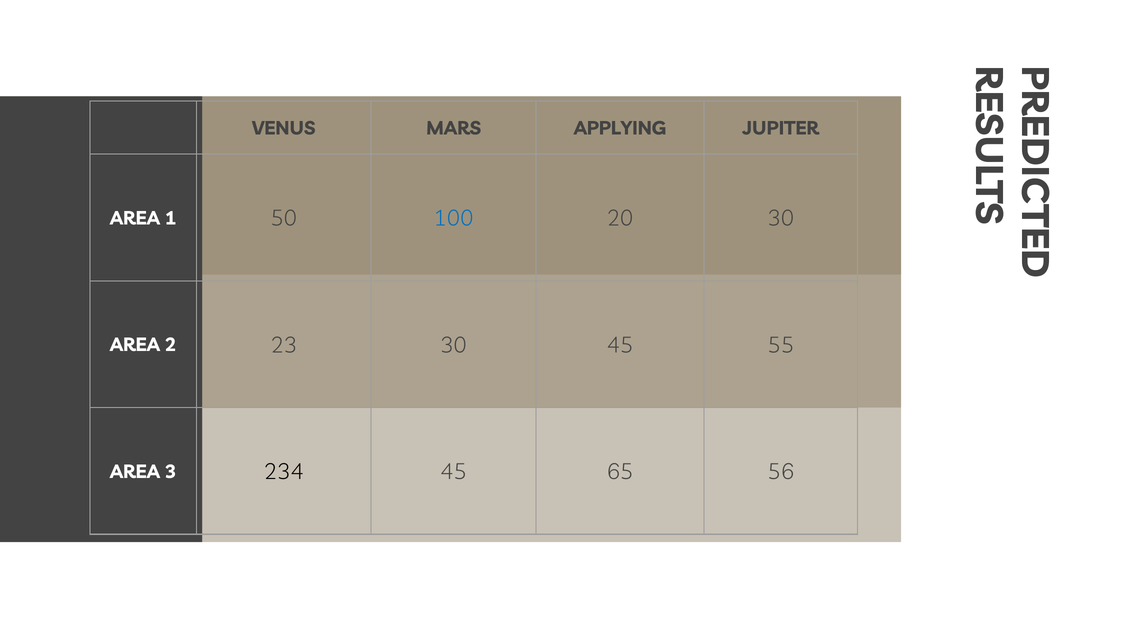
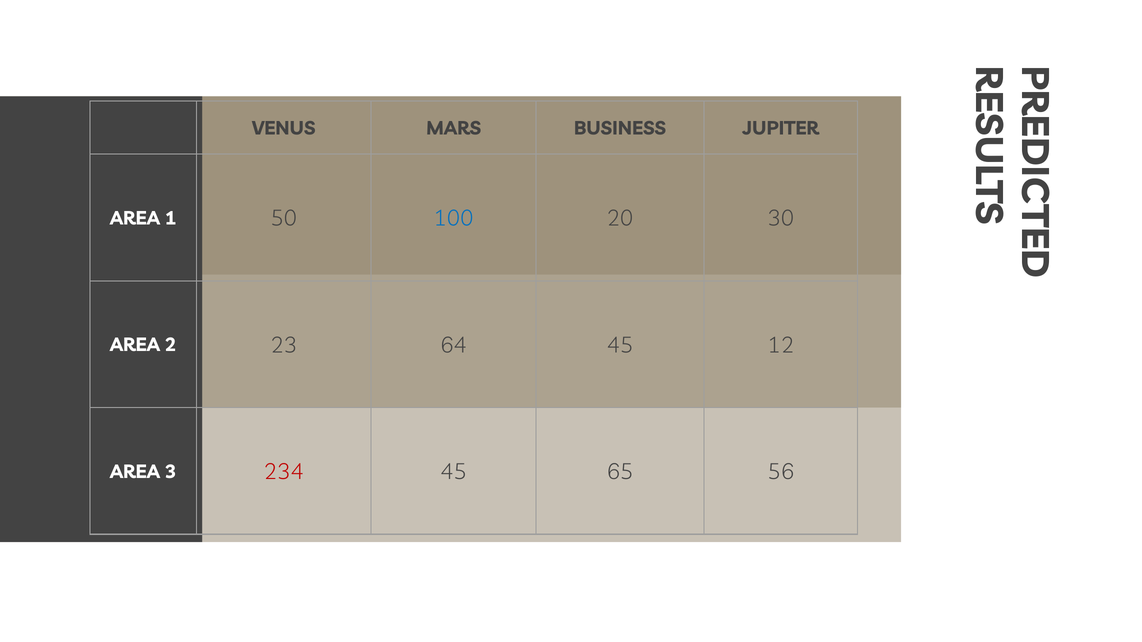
APPLYING: APPLYING -> BUSINESS (620, 129)
23 30: 30 -> 64 (453, 346)
55: 55 -> 12 (781, 346)
234 colour: black -> red (284, 472)
